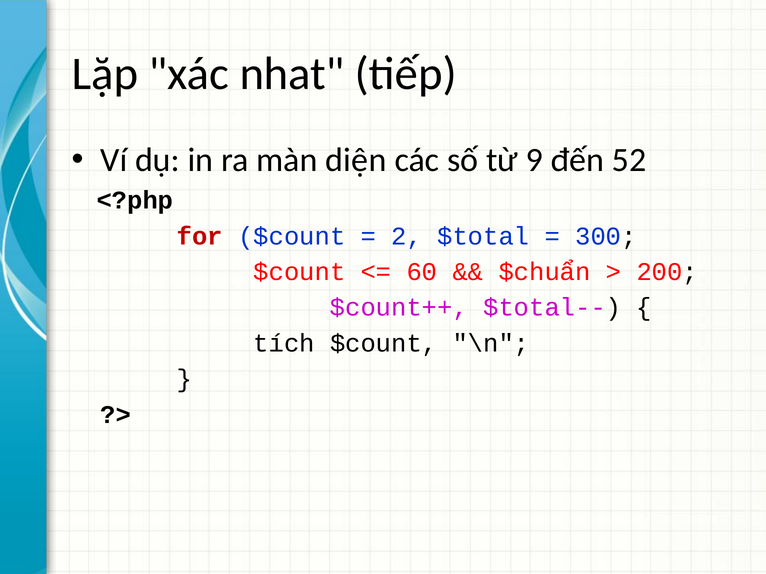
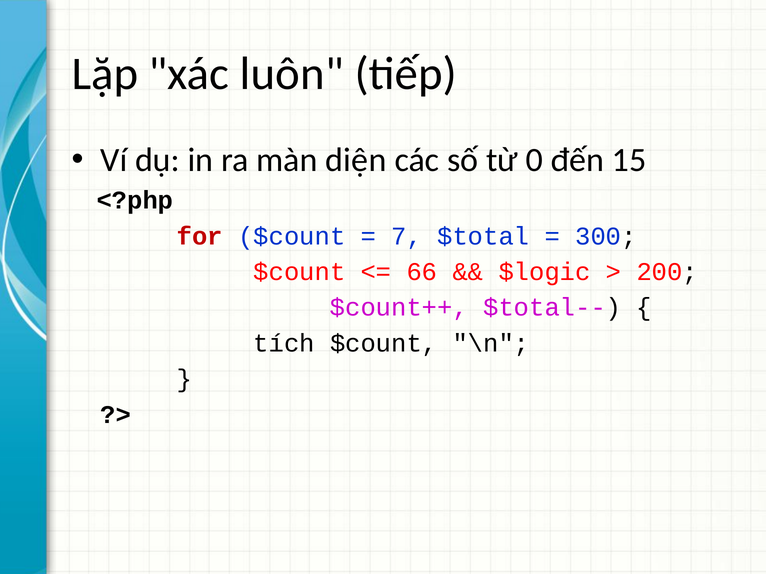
nhat: nhat -> luôn (292, 74)
9: 9 -> 0 (534, 160)
52: 52 -> 15 (629, 160)
2: 2 -> 7 (407, 236)
60: 60 -> 66 (422, 272)
$chuẩn: $chuẩn -> $logic (545, 272)
